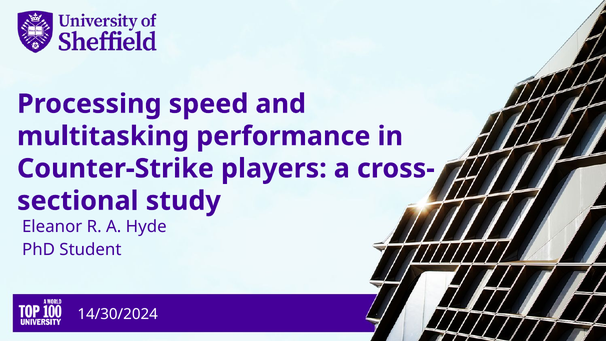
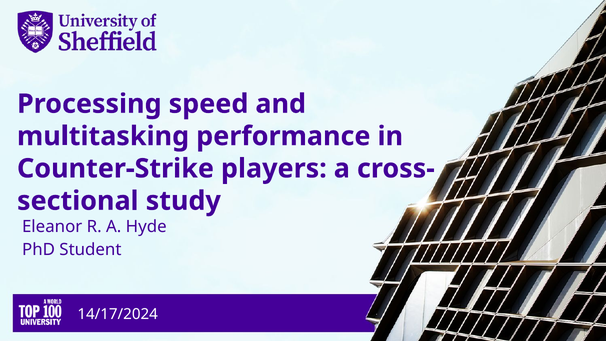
14/30/2024: 14/30/2024 -> 14/17/2024 (118, 314)
